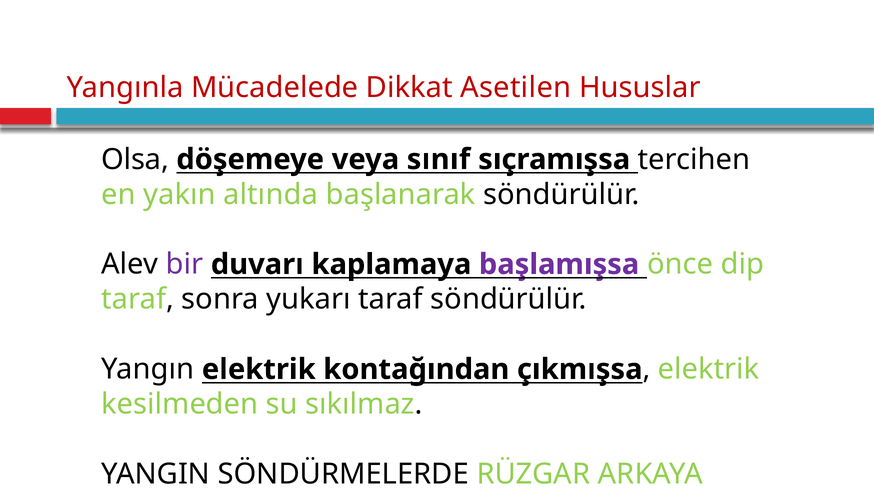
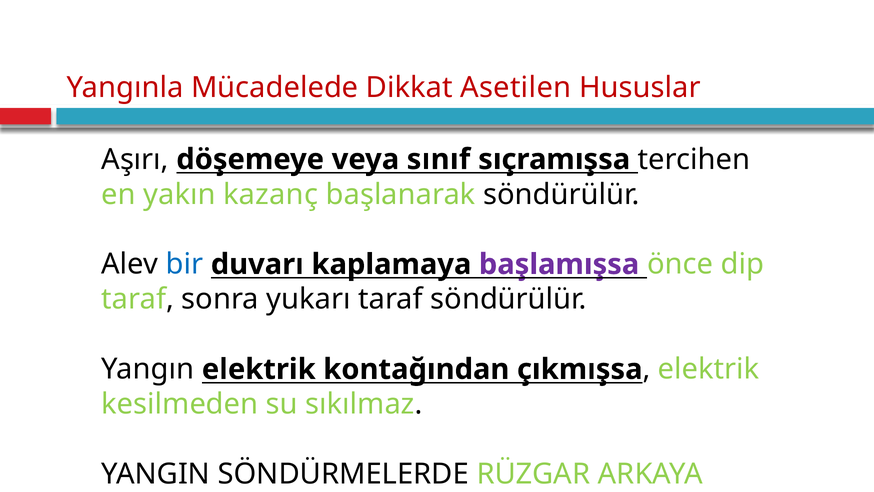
Olsa: Olsa -> Aşırı (135, 159)
altında: altında -> kazanç (271, 194)
bir colour: purple -> blue (184, 264)
